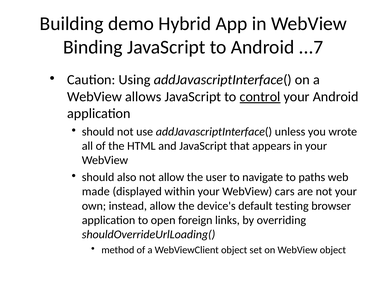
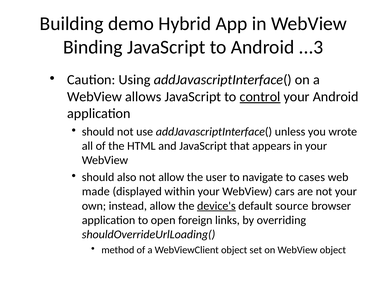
...7: ...7 -> ...3 (311, 47)
paths: paths -> cases (312, 177)
device's underline: none -> present (216, 206)
testing: testing -> source (292, 206)
